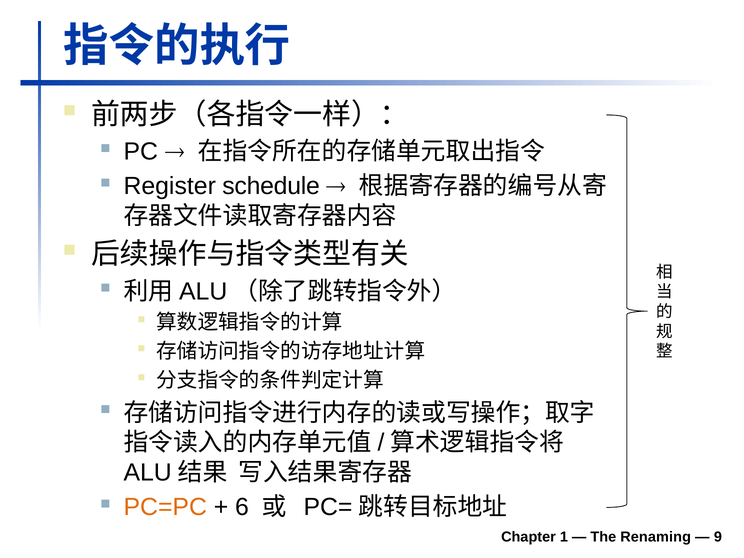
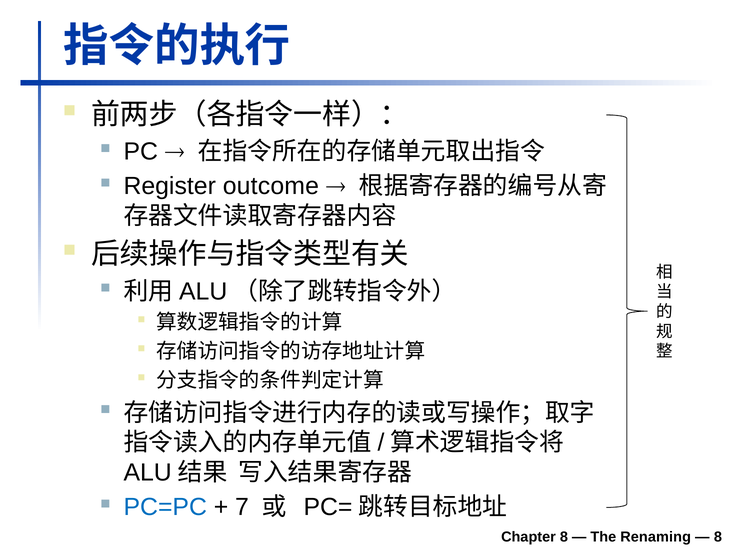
schedule: schedule -> outcome (271, 186)
PC=PC colour: orange -> blue (165, 507)
6: 6 -> 7 (242, 507)
Chapter 1: 1 -> 8 (564, 537)
9: 9 -> 8 (718, 537)
